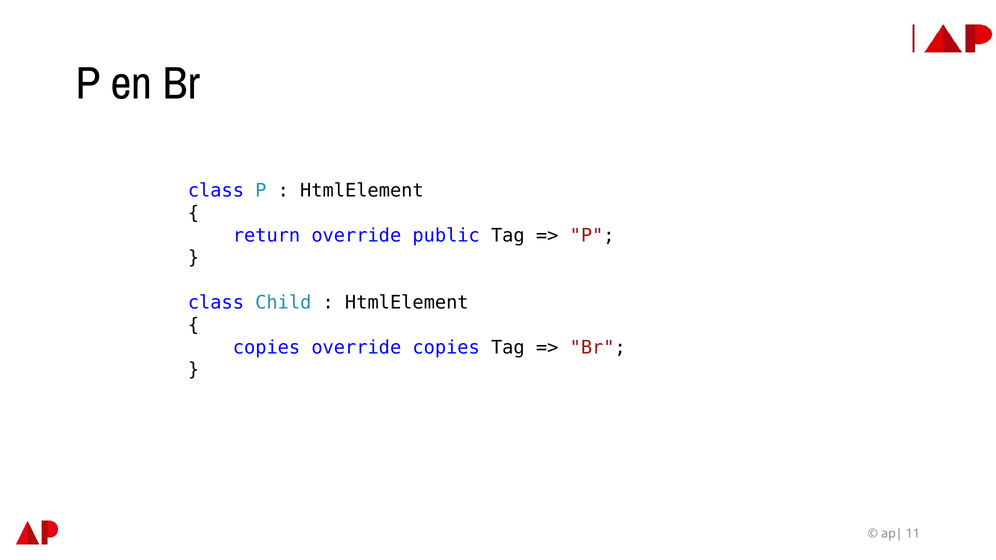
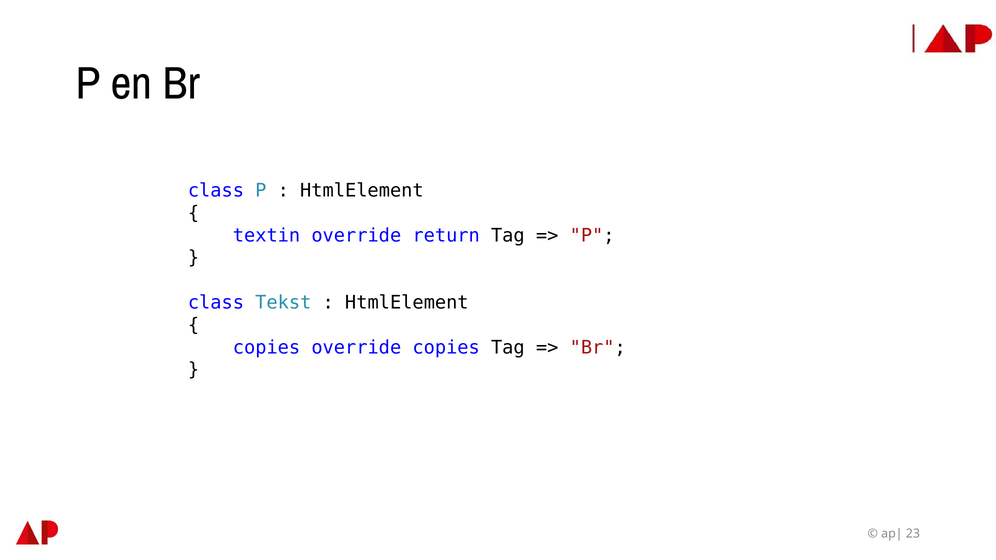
return: return -> textin (267, 235)
public: public -> return (446, 235)
Child: Child -> Tekst (283, 303)
11: 11 -> 23 (913, 534)
